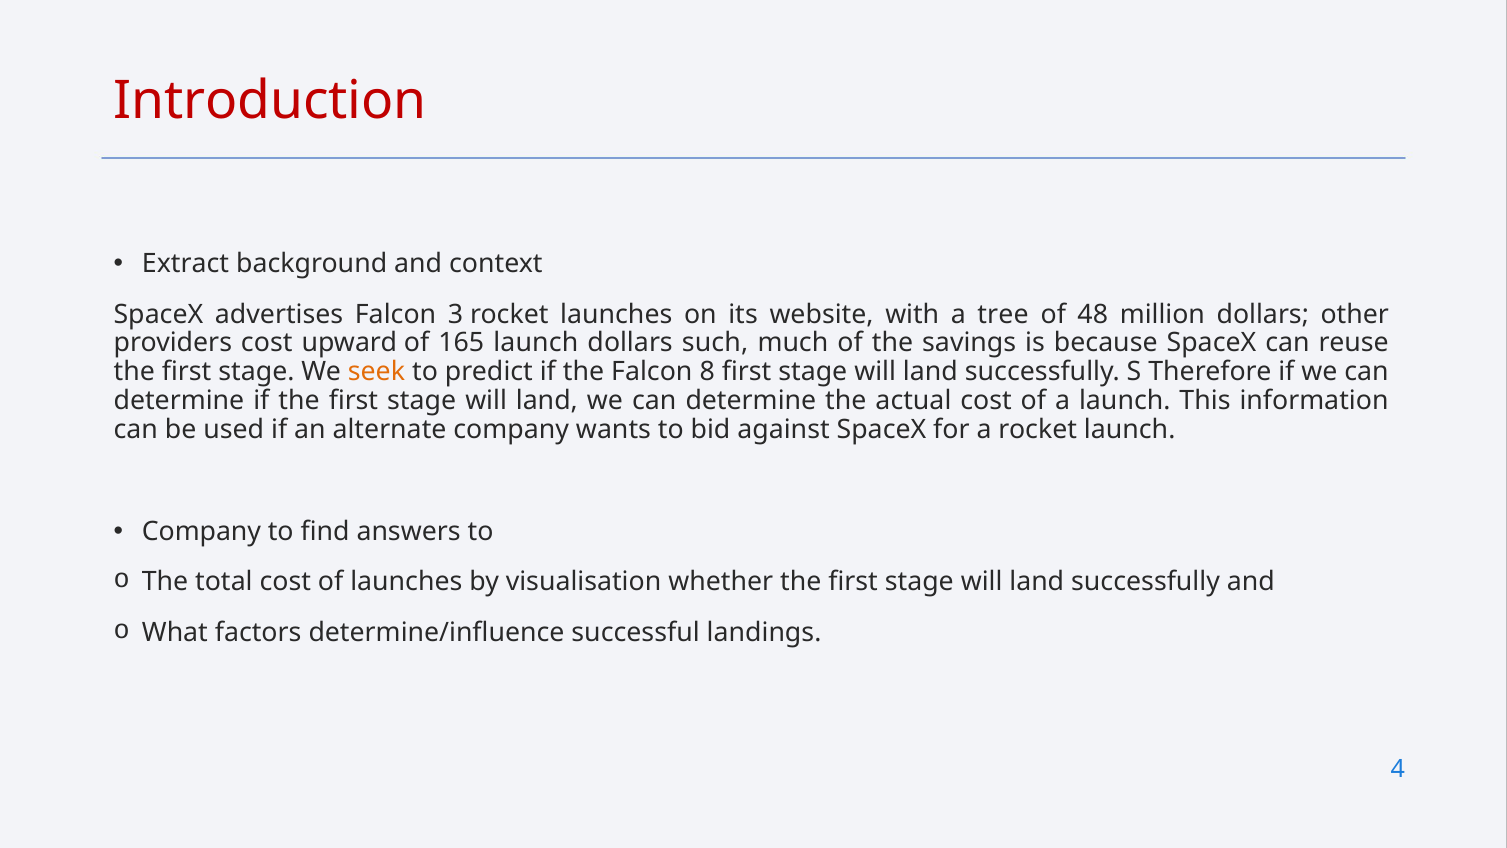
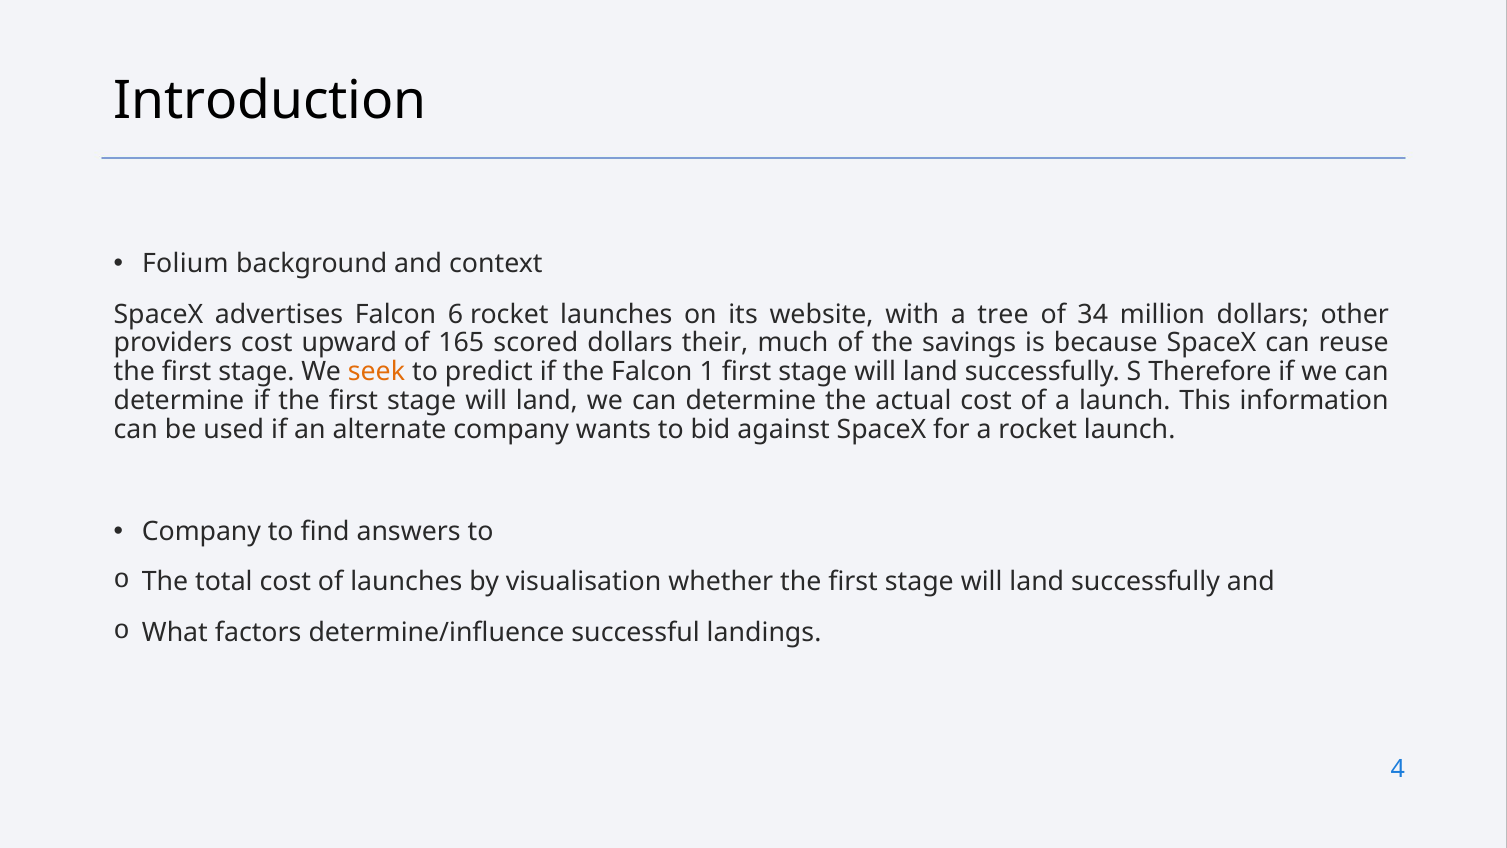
Introduction colour: red -> black (270, 101)
Extract: Extract -> Folium (185, 263)
3: 3 -> 6 (455, 314)
48: 48 -> 34 (1093, 314)
165 launch: launch -> scored (536, 343)
such: such -> their (715, 343)
8: 8 -> 1 (707, 372)
